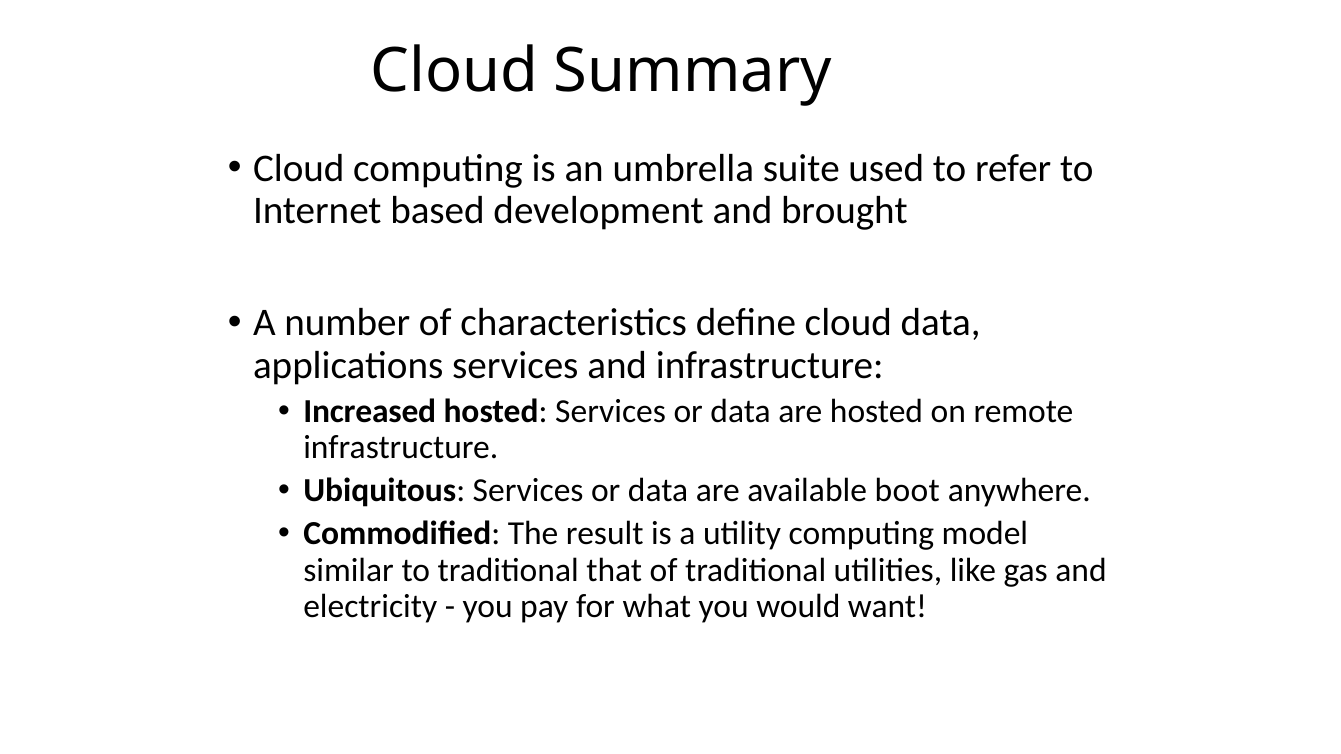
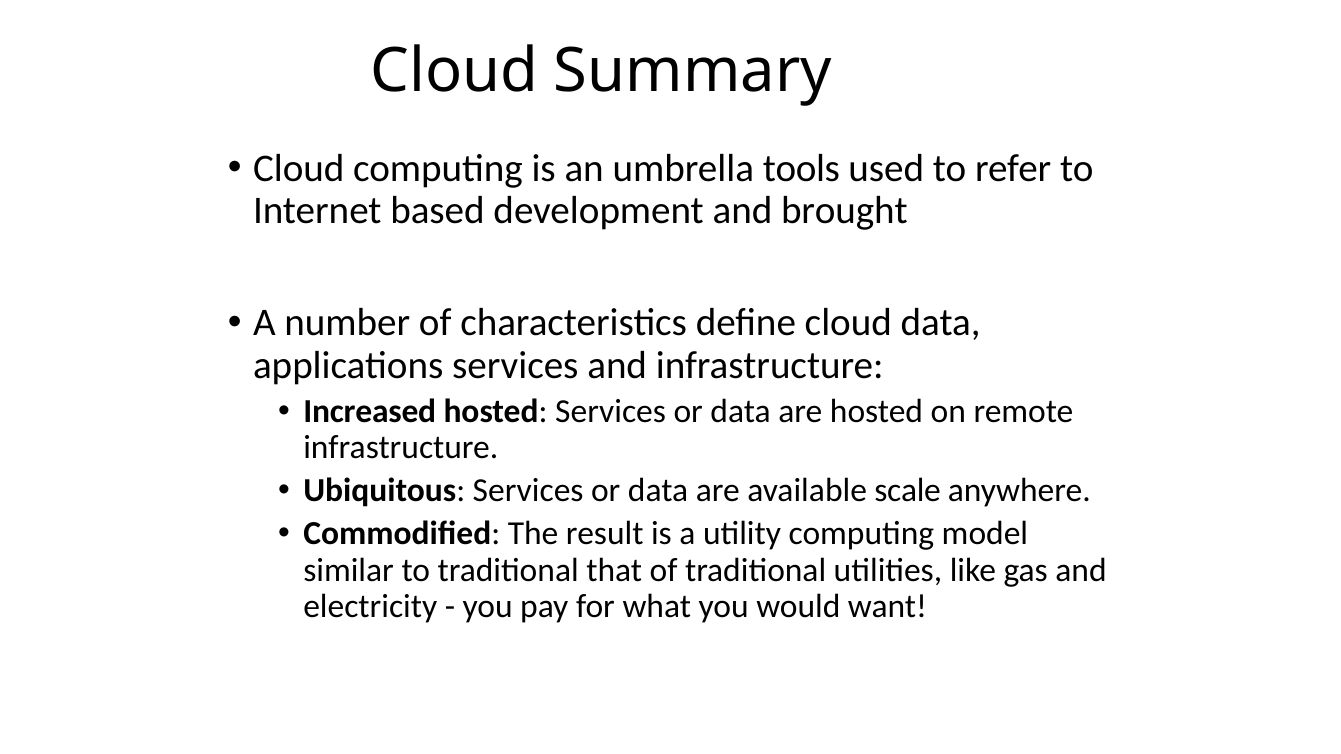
suite: suite -> tools (801, 168)
boot: boot -> scale (908, 491)
